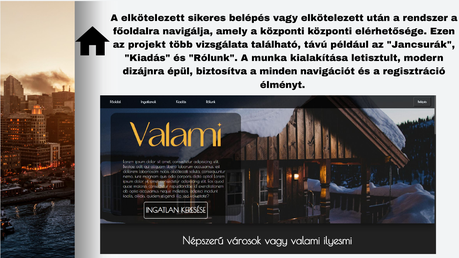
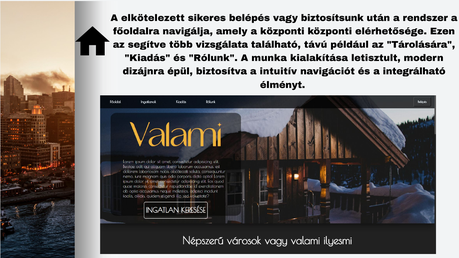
vagy elkötelezett: elkötelezett -> biztosítsunk (332, 18)
projekt: projekt -> segítve (147, 45)
Jancsurák: Jancsurák -> Tárolására (421, 45)
minden: minden -> intuitív (278, 72)
regisztráció: regisztráció -> integrálható (414, 72)
